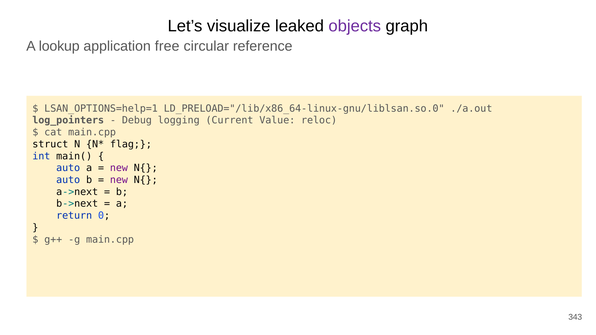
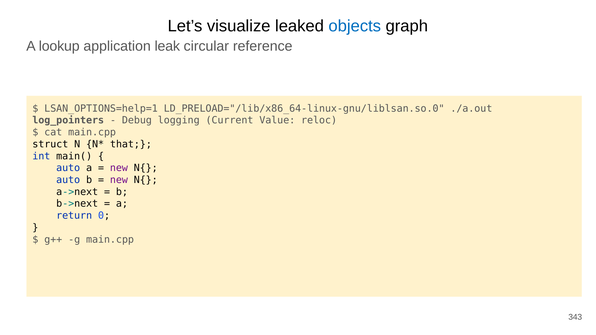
objects colour: purple -> blue (355, 26)
free: free -> leak (167, 46)
flag: flag -> that (131, 144)
